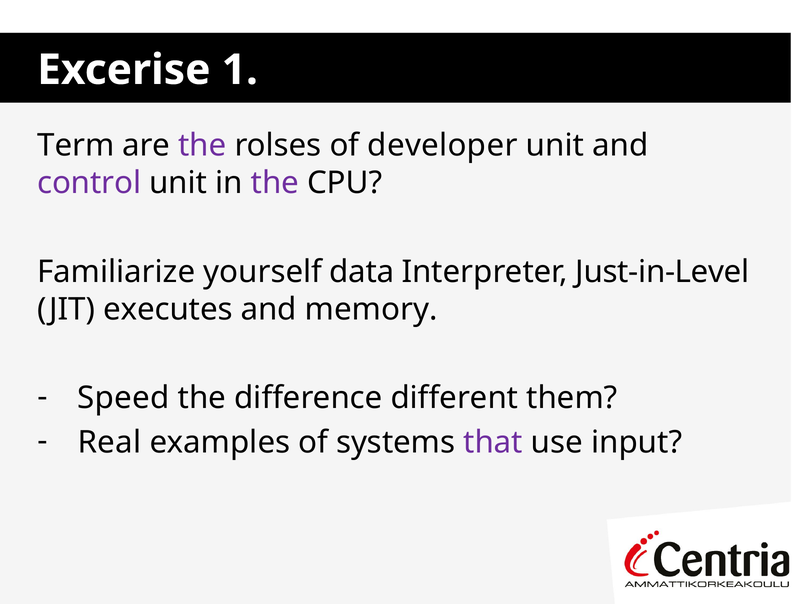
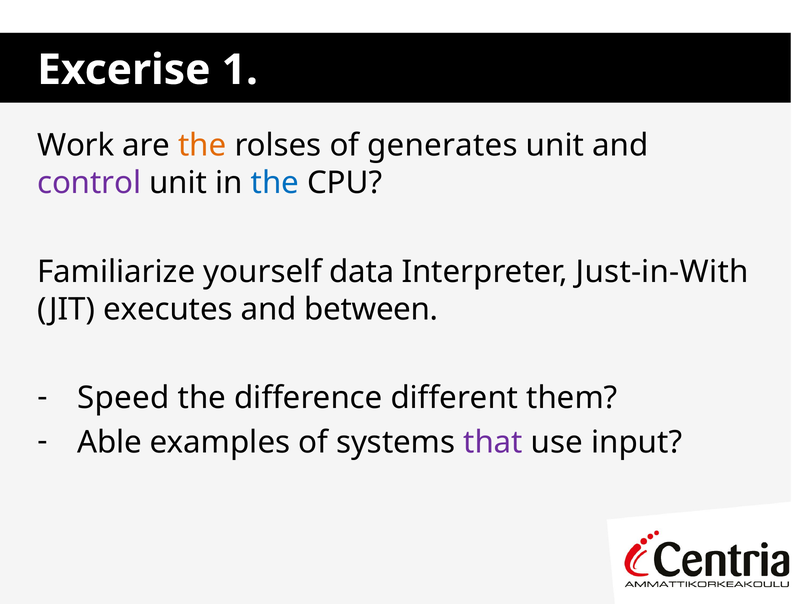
Term: Term -> Work (76, 146)
the colour: purple -> orange (202, 146)
developer: developer -> generates (442, 146)
the colour: purple -> blue (275, 183)
Just-in-Level: Just-in-Level -> Just-in-With (662, 272)
memory: memory -> between (371, 310)
Real: Real -> Able (110, 443)
